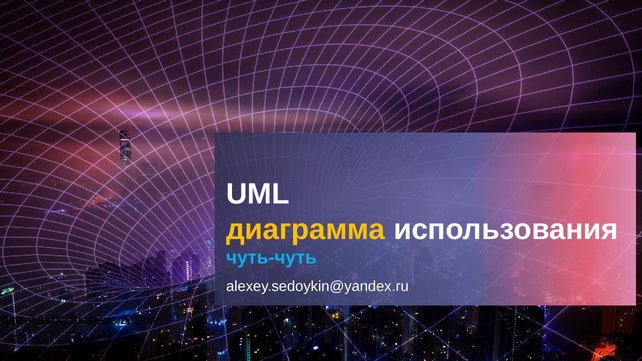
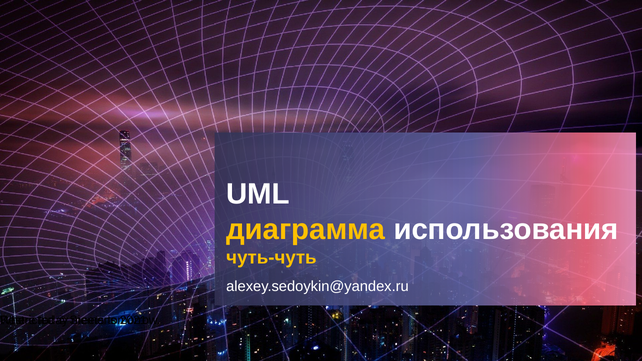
чуть-чуть colour: light blue -> yellow (271, 258)
